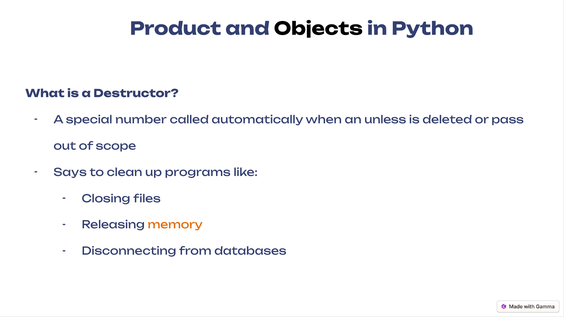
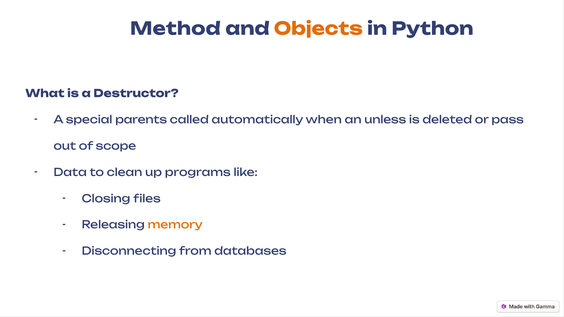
Product: Product -> Method (175, 29)
Objects colour: black -> orange (318, 29)
number: number -> parents (141, 120)
Says: Says -> Data (70, 173)
